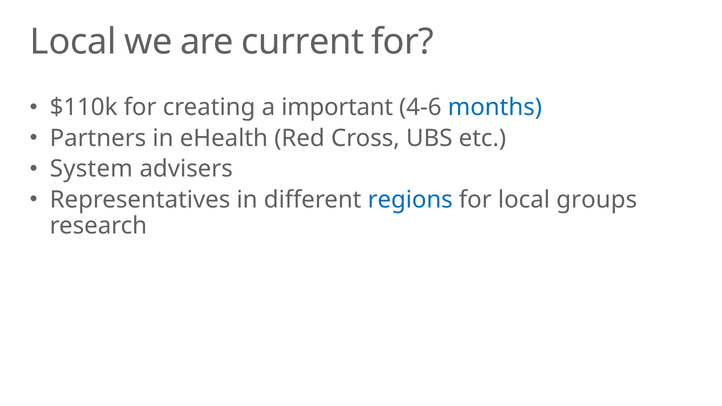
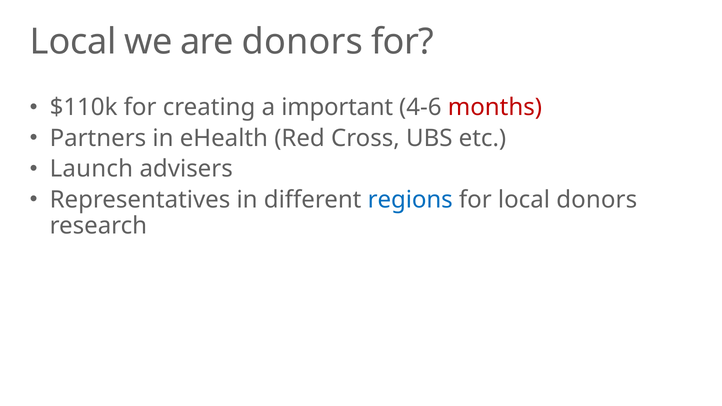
are current: current -> donors (302, 42)
months colour: blue -> red (495, 107)
System: System -> Launch (91, 169)
local groups: groups -> donors (597, 200)
